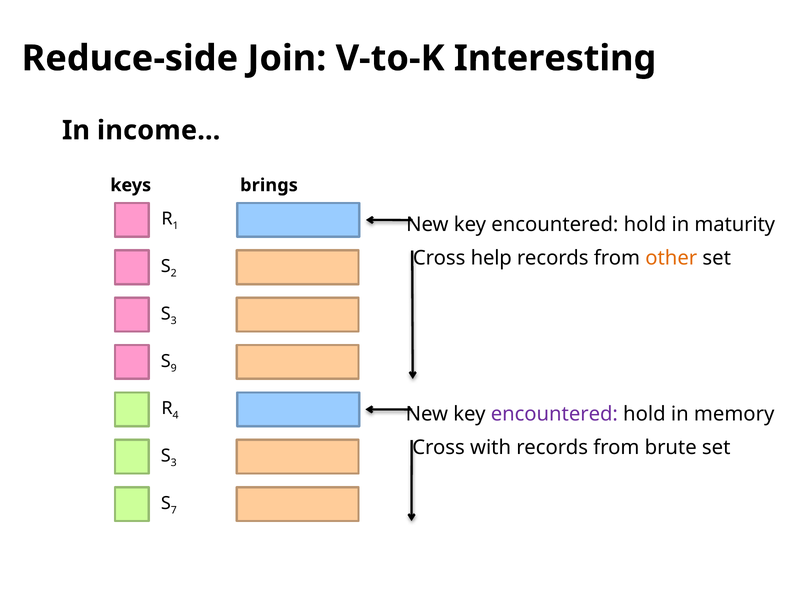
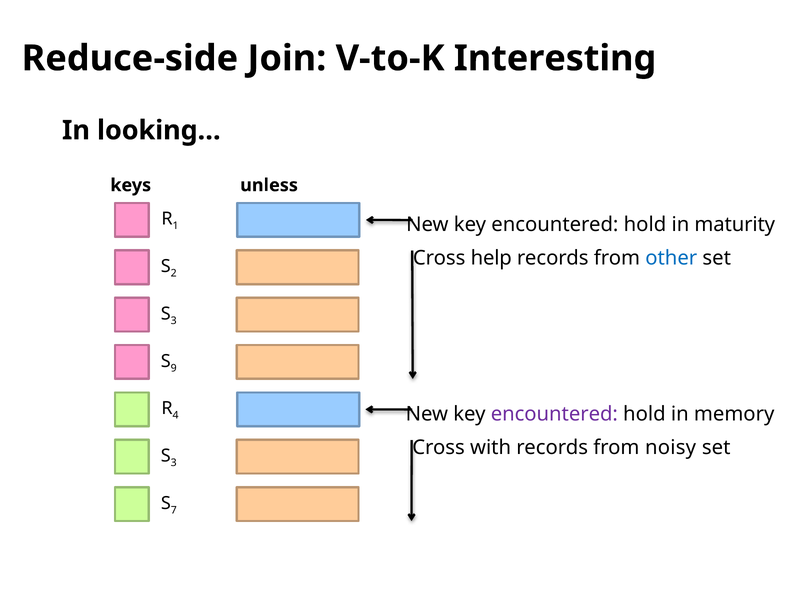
income…: income… -> looking… (159, 130)
brings: brings -> unless (269, 185)
other colour: orange -> blue (671, 258)
brute: brute -> noisy (671, 448)
